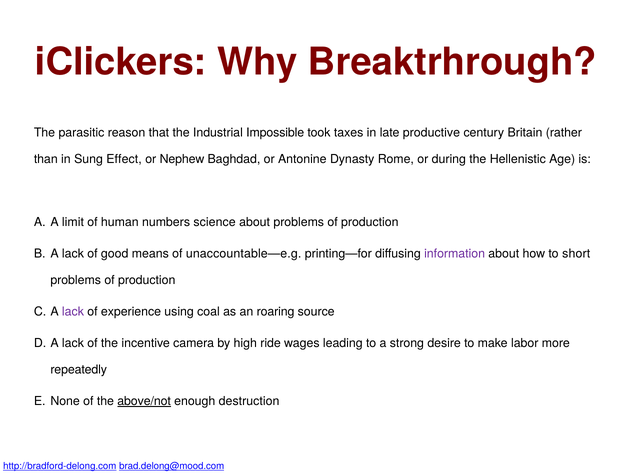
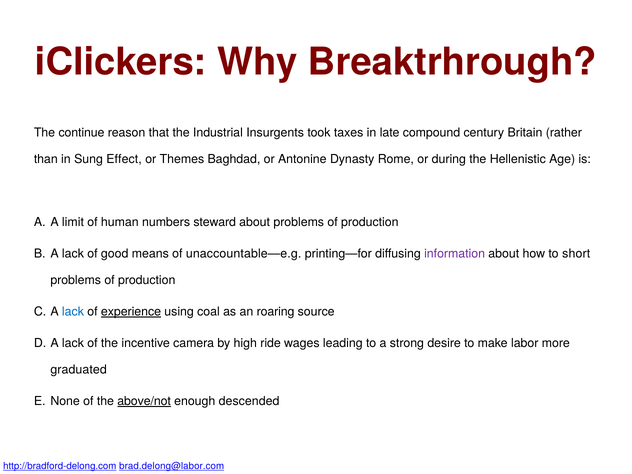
parasitic: parasitic -> continue (81, 133)
Impossible: Impossible -> Insurgents (275, 133)
productive: productive -> compound (431, 133)
Nephew: Nephew -> Themes (182, 159)
science: science -> steward (215, 222)
lack colour: purple -> blue (73, 312)
experience underline: none -> present (131, 312)
repeatedly: repeatedly -> graduated (79, 370)
destruction: destruction -> descended (249, 401)
brad.delong@mood.com: brad.delong@mood.com -> brad.delong@labor.com (172, 466)
